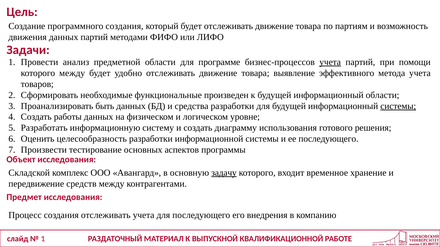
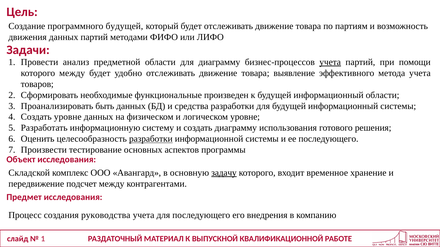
программного создания: создания -> будущей (124, 26)
для программе: программе -> диаграмму (219, 62)
системы underline: present -> none (398, 106)
Создать работы: работы -> уровне (68, 117)
разработки underline: none -> present (151, 139)
средств: средств -> подсчет (82, 184)
создания отслеживать: отслеживать -> руководства (106, 216)
